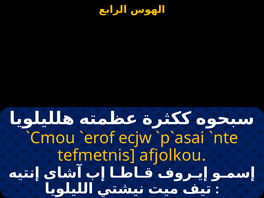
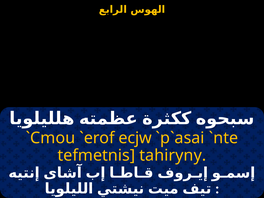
afjolkou: afjolkou -> tahiryny (173, 155)
